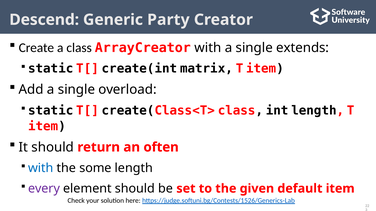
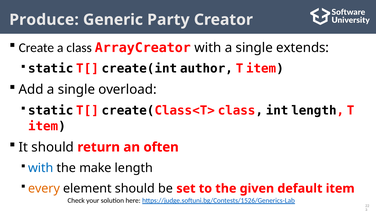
Descend: Descend -> Produce (44, 20)
matrix: matrix -> author (206, 69)
some: some -> make (95, 168)
every colour: purple -> orange (44, 189)
